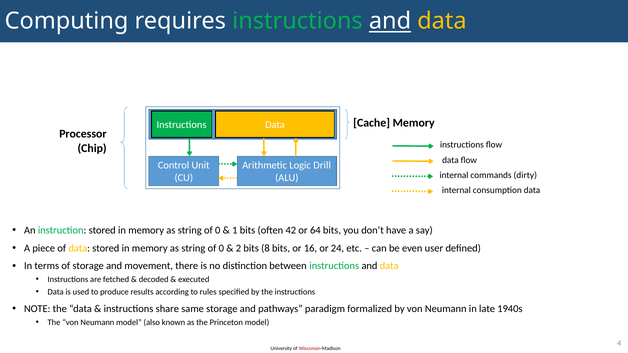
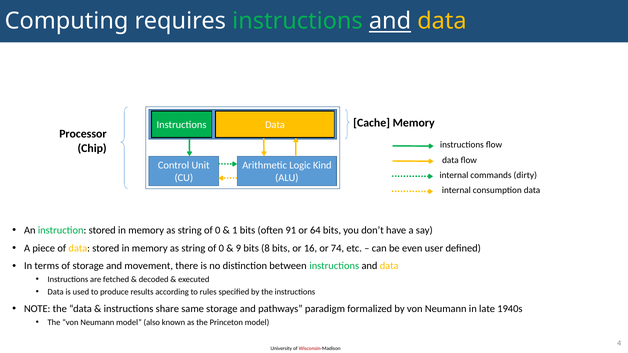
Drill: Drill -> Kind (322, 165)
42: 42 -> 91 (291, 230)
2: 2 -> 9 (238, 248)
24: 24 -> 74 (337, 248)
